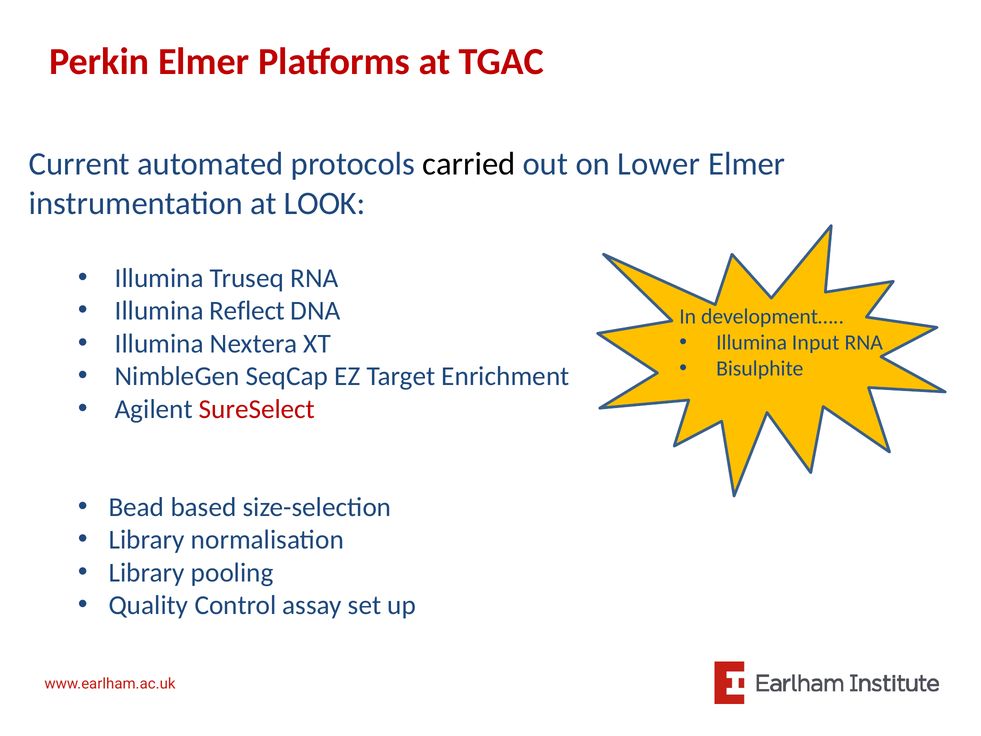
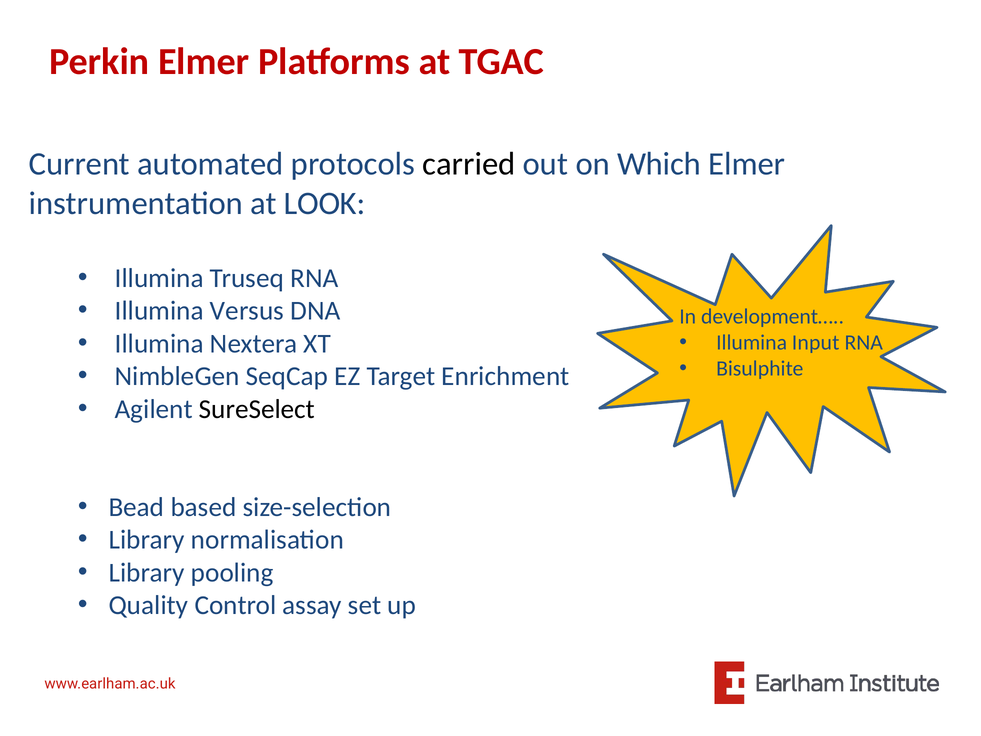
Lower: Lower -> Which (659, 164)
Reflect: Reflect -> Versus (247, 311)
SureSelect colour: red -> black (257, 409)
